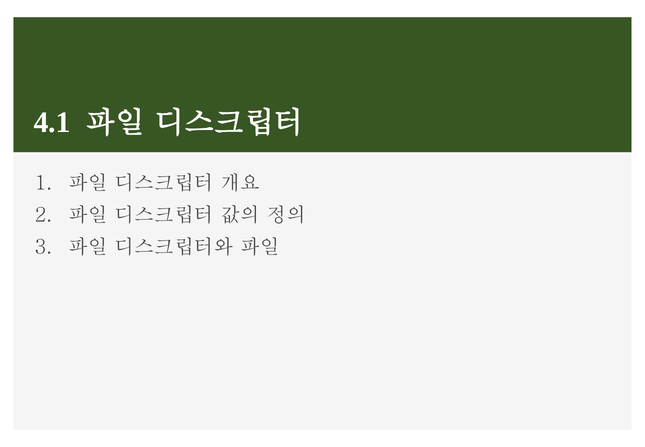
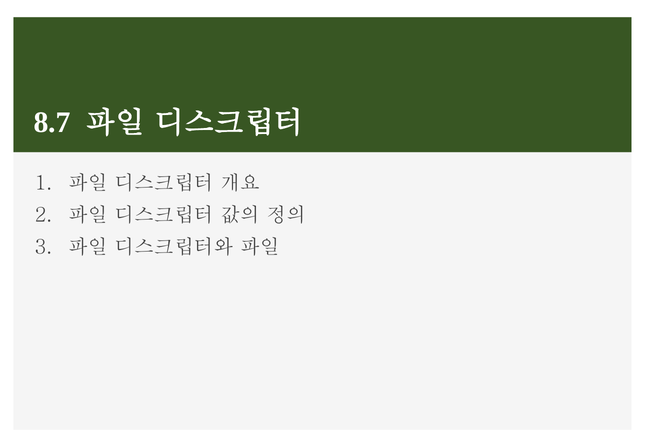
4.1: 4.1 -> 8.7 (52, 122)
